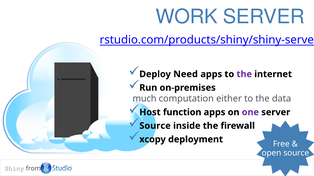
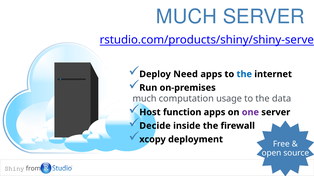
WORK: WORK -> MUCH (186, 17)
the colour: purple -> blue (244, 74)
either: either -> usage (229, 99)
Source: Source -> Decide (155, 126)
